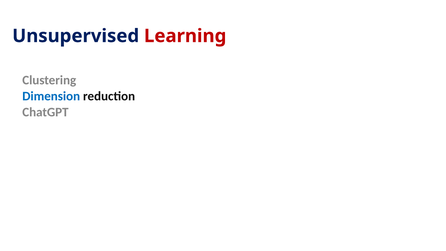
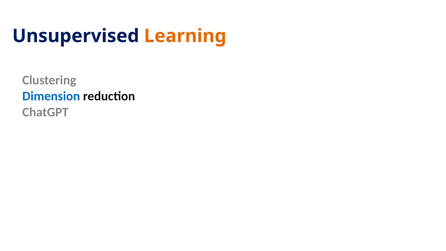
Learning colour: red -> orange (185, 36)
